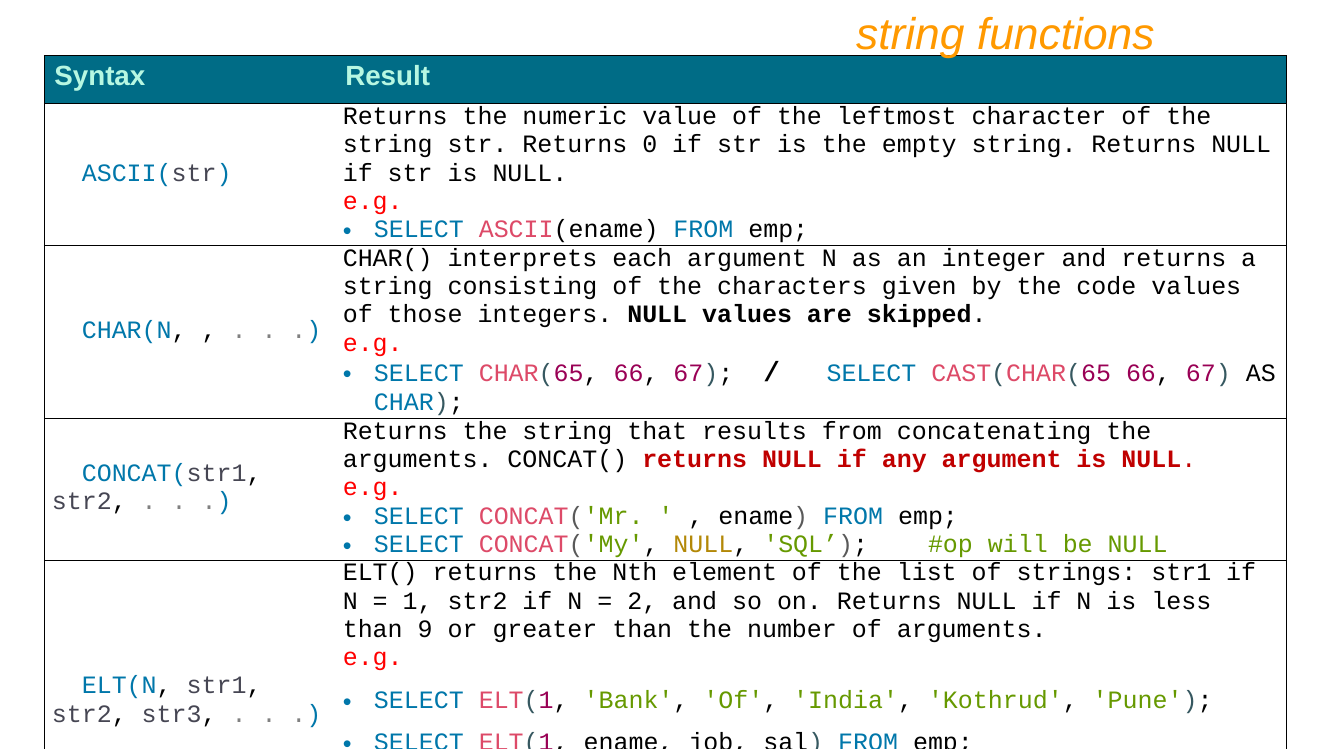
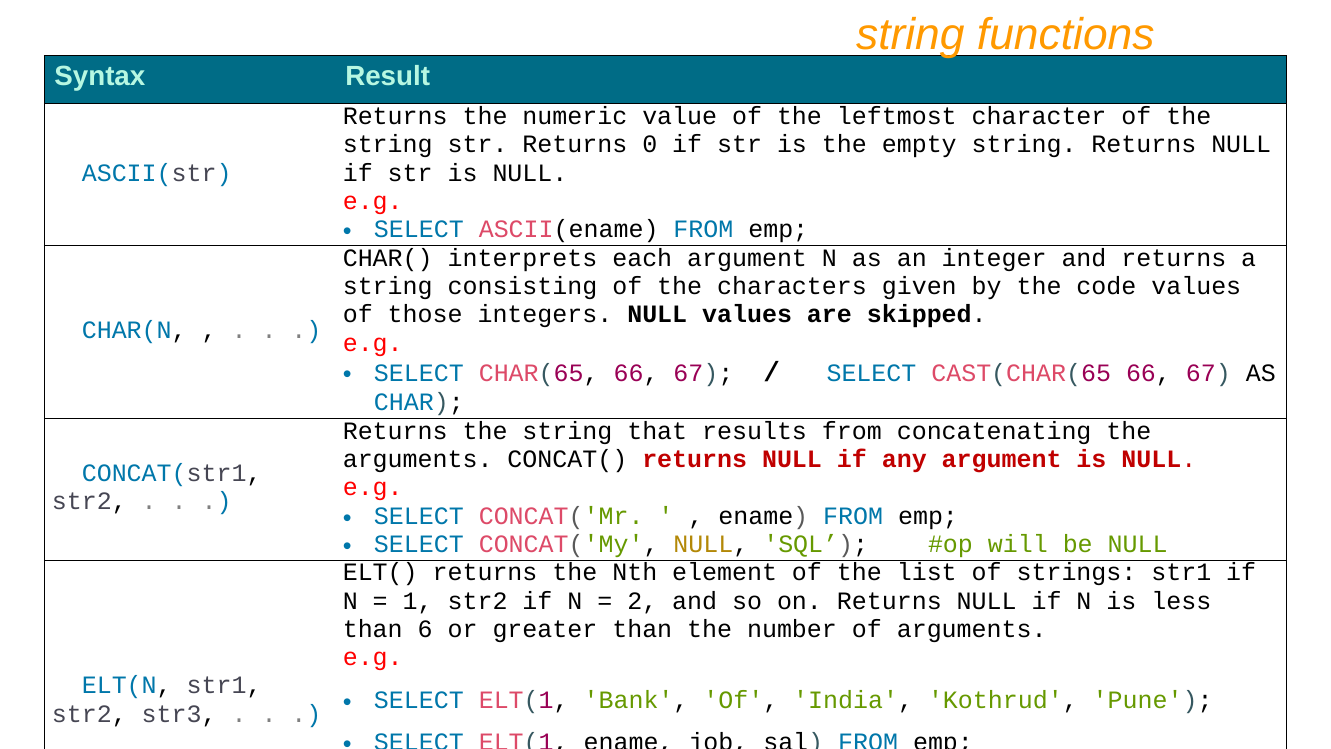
9: 9 -> 6 (425, 629)
